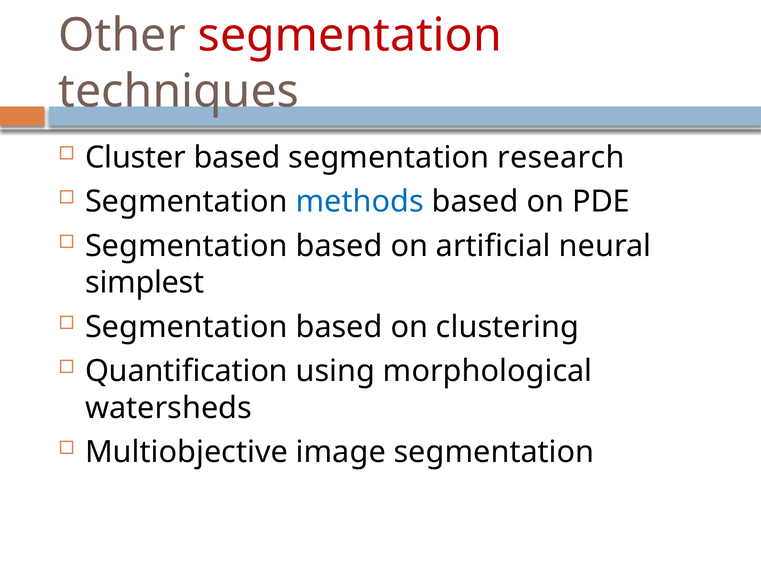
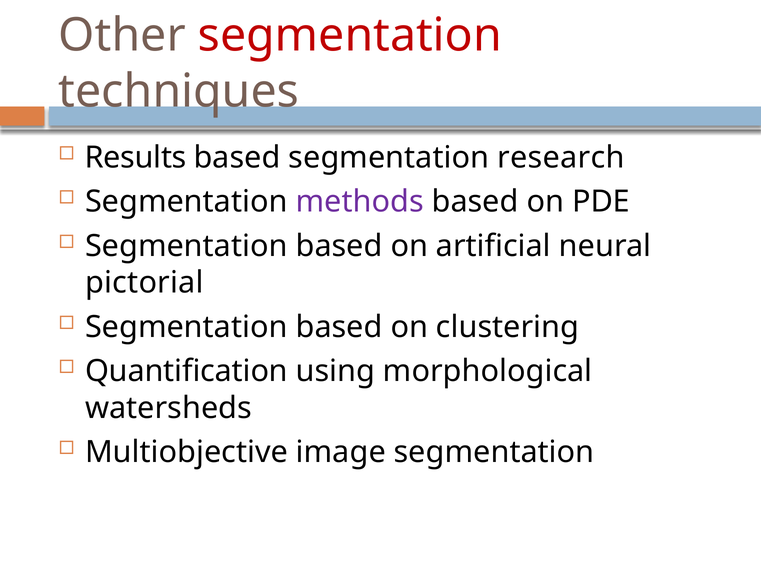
Cluster: Cluster -> Results (136, 157)
methods colour: blue -> purple (360, 202)
simplest: simplest -> pictorial (144, 283)
